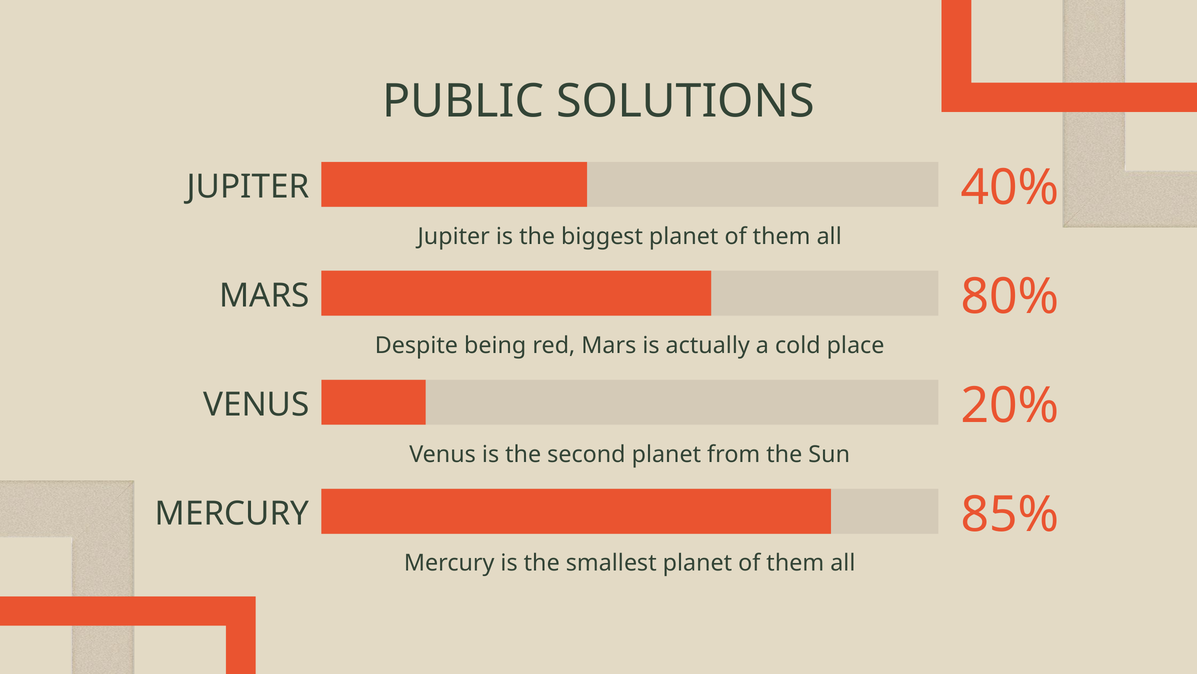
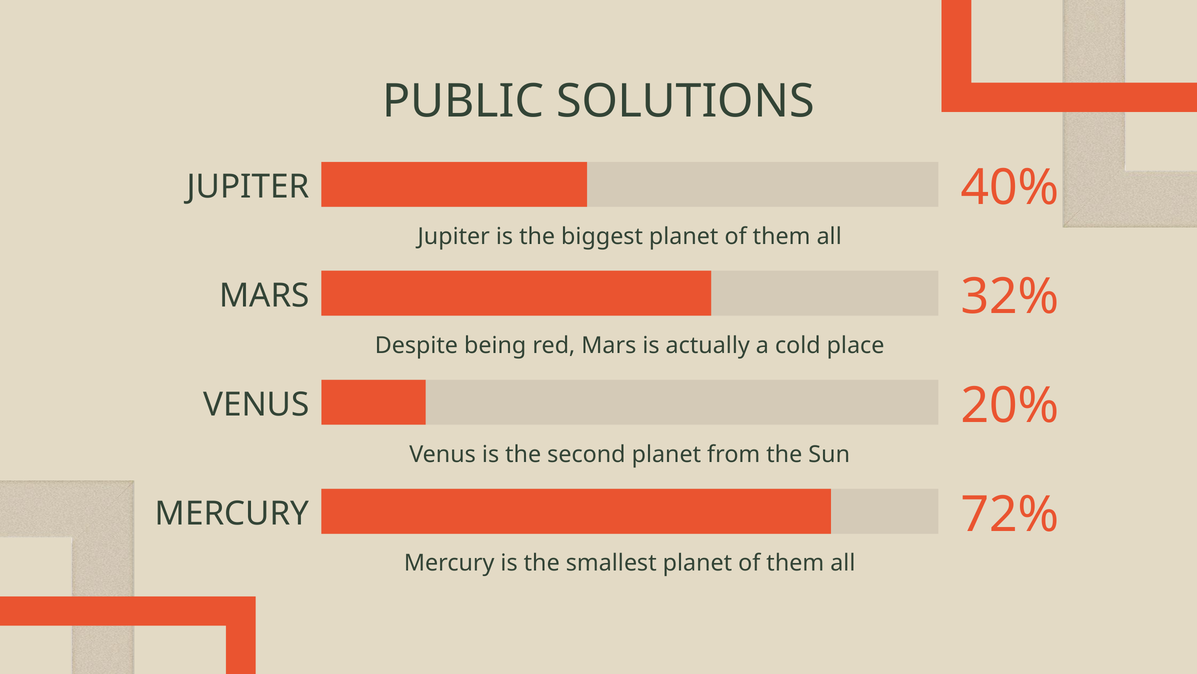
80%: 80% -> 32% (1010, 297)
85%: 85% -> 72% (1010, 514)
